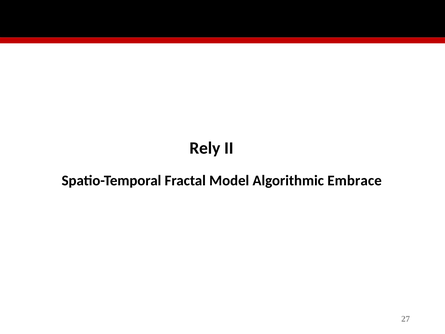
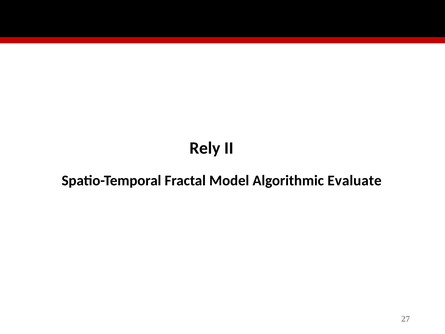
Embrace: Embrace -> Evaluate (355, 180)
